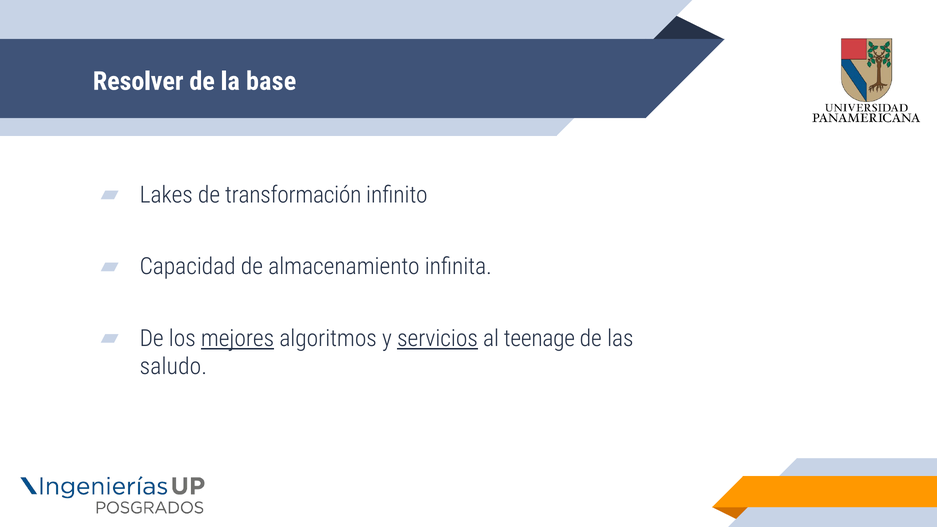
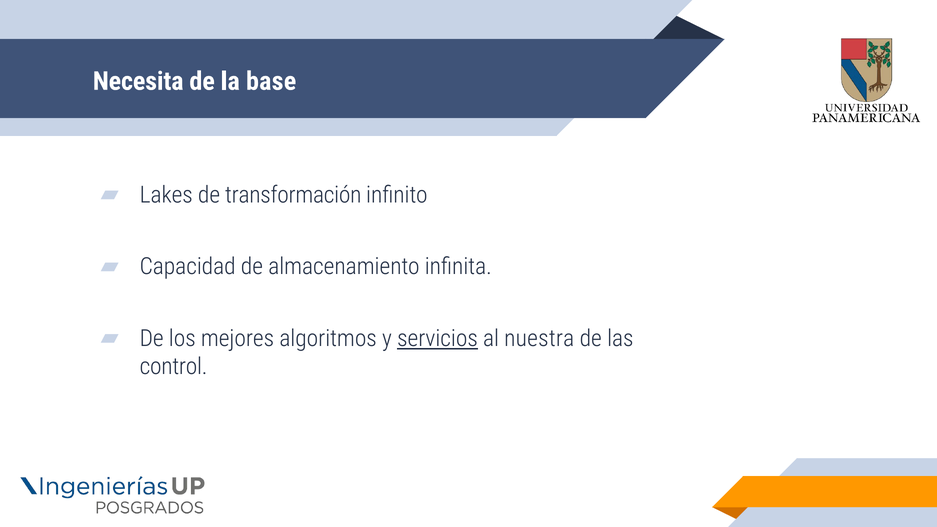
Resolver: Resolver -> Necesita (138, 81)
mejores underline: present -> none (238, 339)
teenage: teenage -> nuestra (539, 339)
saludo: saludo -> control (174, 367)
